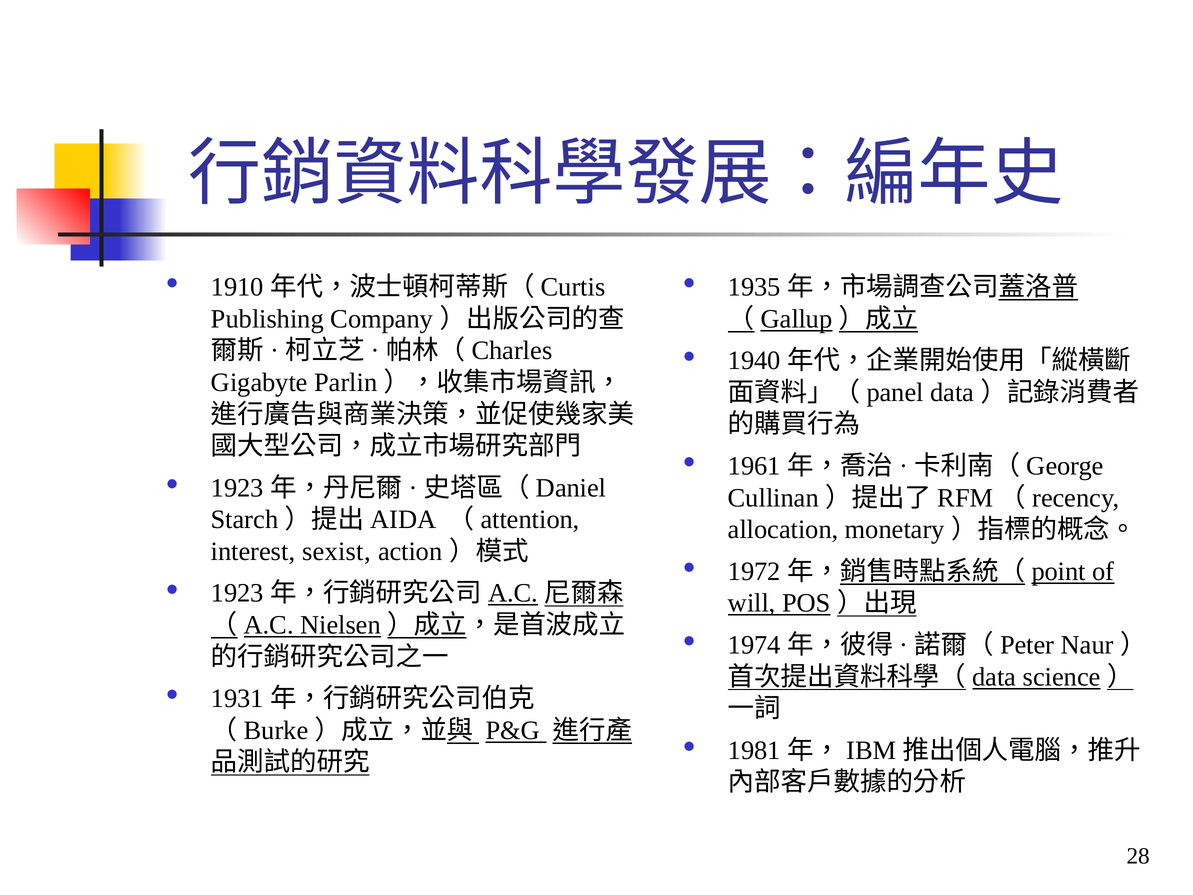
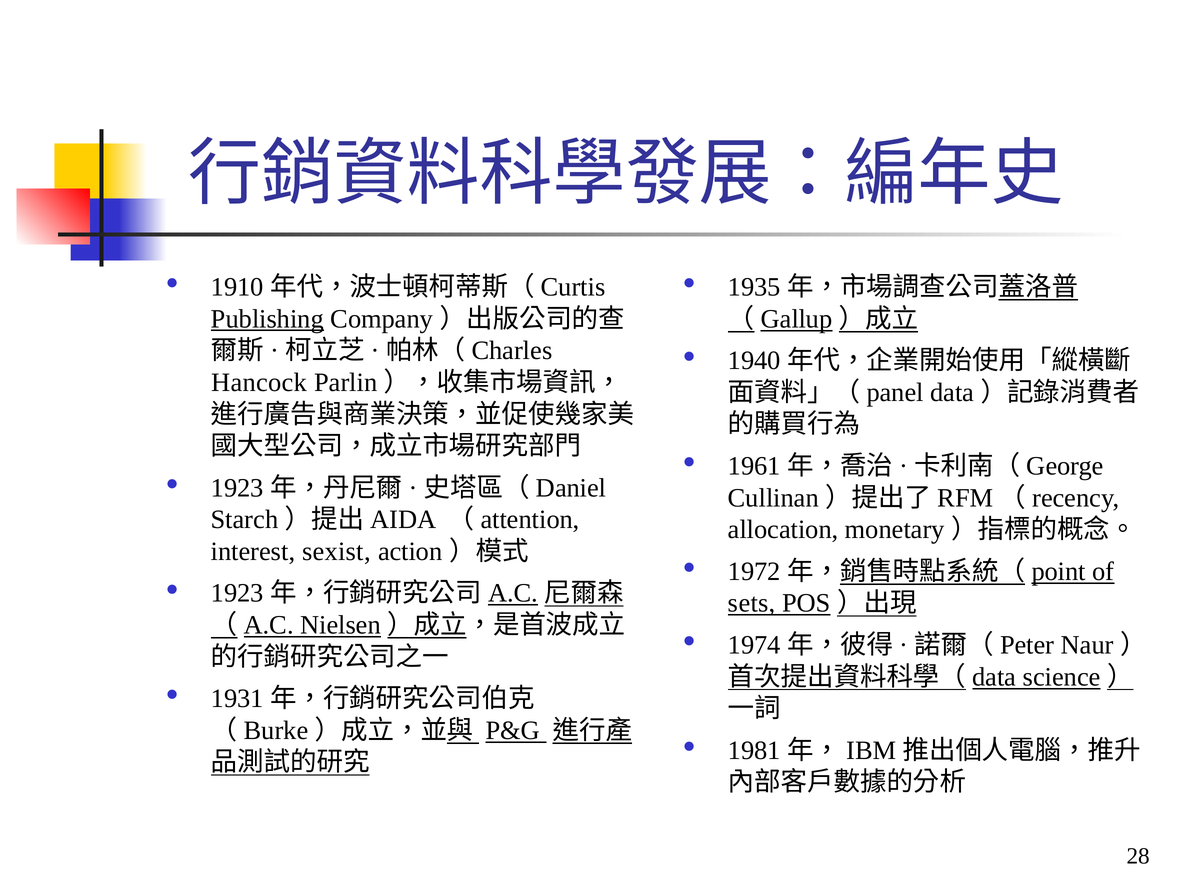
Publishing underline: none -> present (267, 319)
Gigabyte: Gigabyte -> Hancock (259, 382)
will: will -> sets (752, 603)
